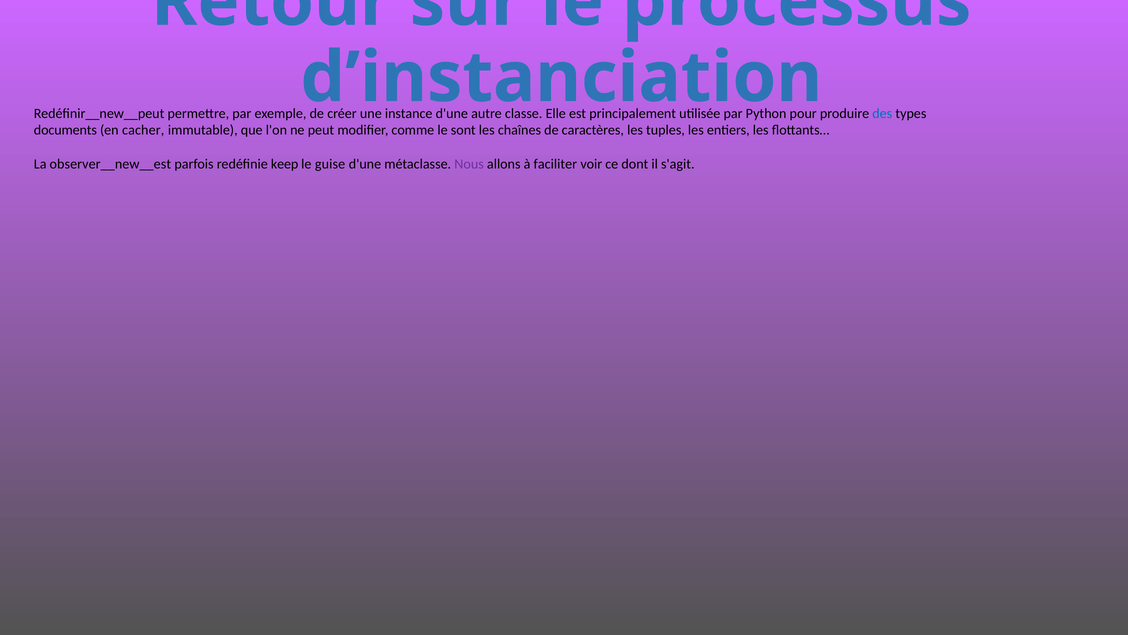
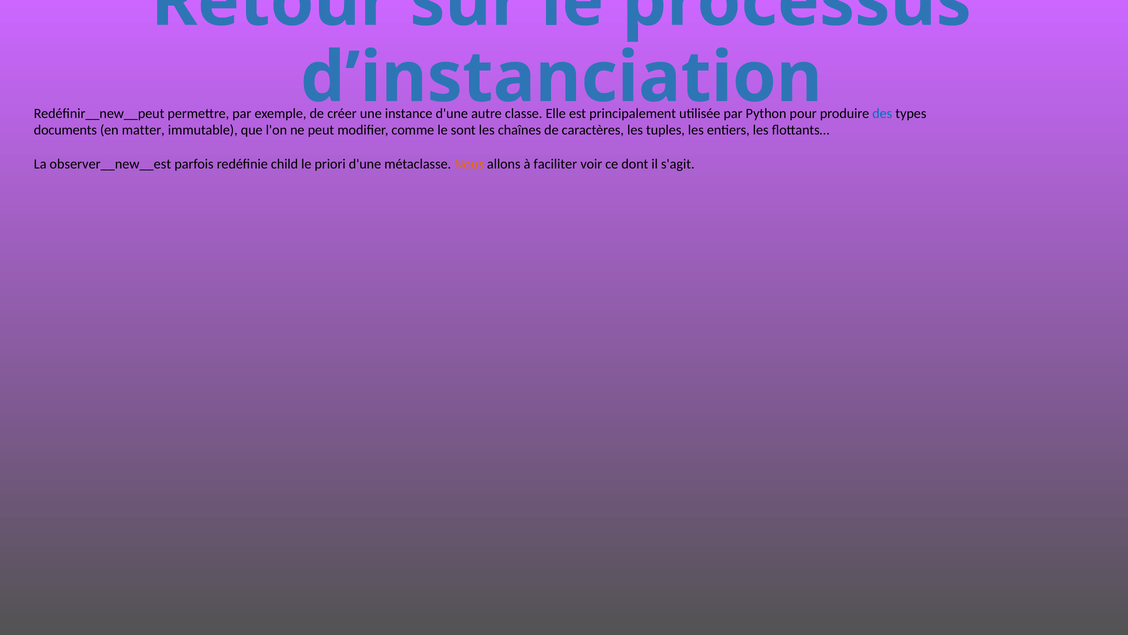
cacher: cacher -> matter (143, 130)
keep: keep -> child (285, 164)
guise: guise -> priori (330, 164)
Nous colour: purple -> orange (469, 164)
